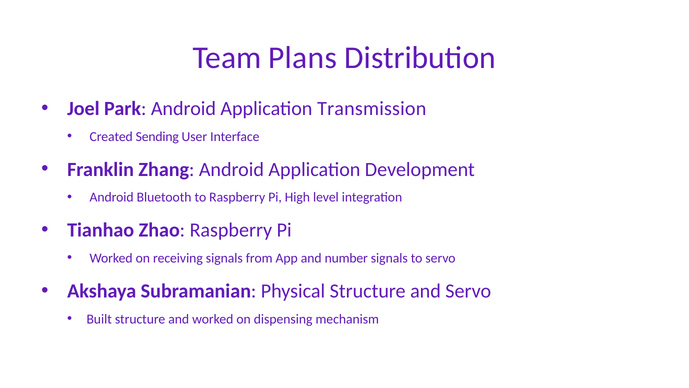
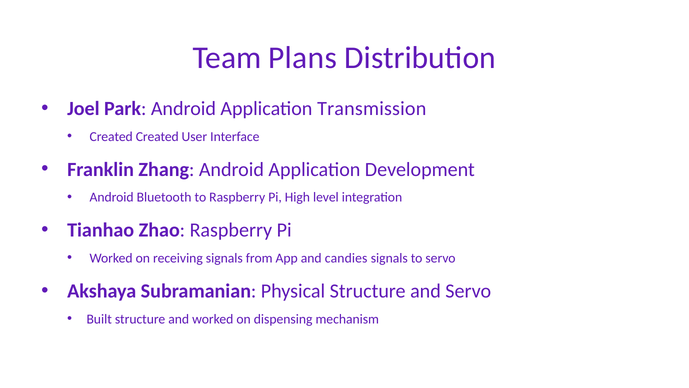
Created Sending: Sending -> Created (157, 136)
number: number -> candies (346, 258)
